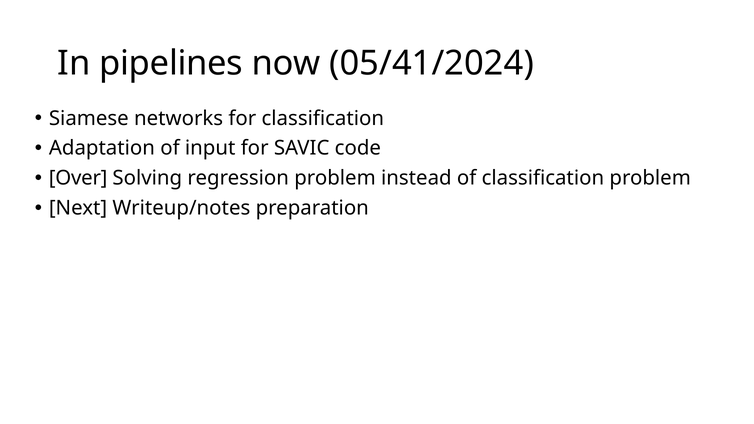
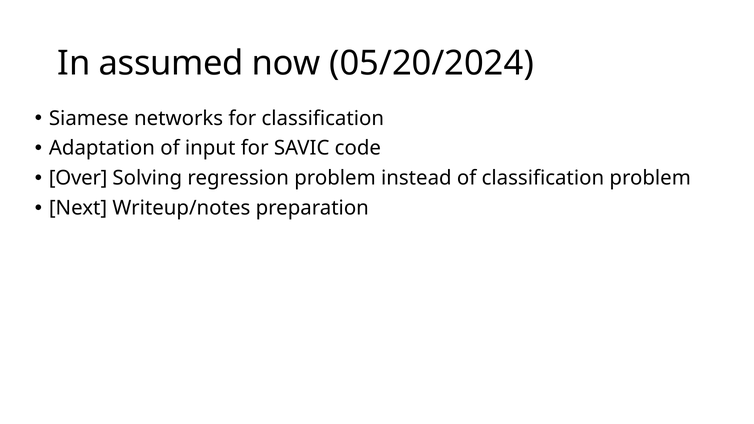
pipelines: pipelines -> assumed (171, 63)
05/41/2024: 05/41/2024 -> 05/20/2024 (432, 63)
